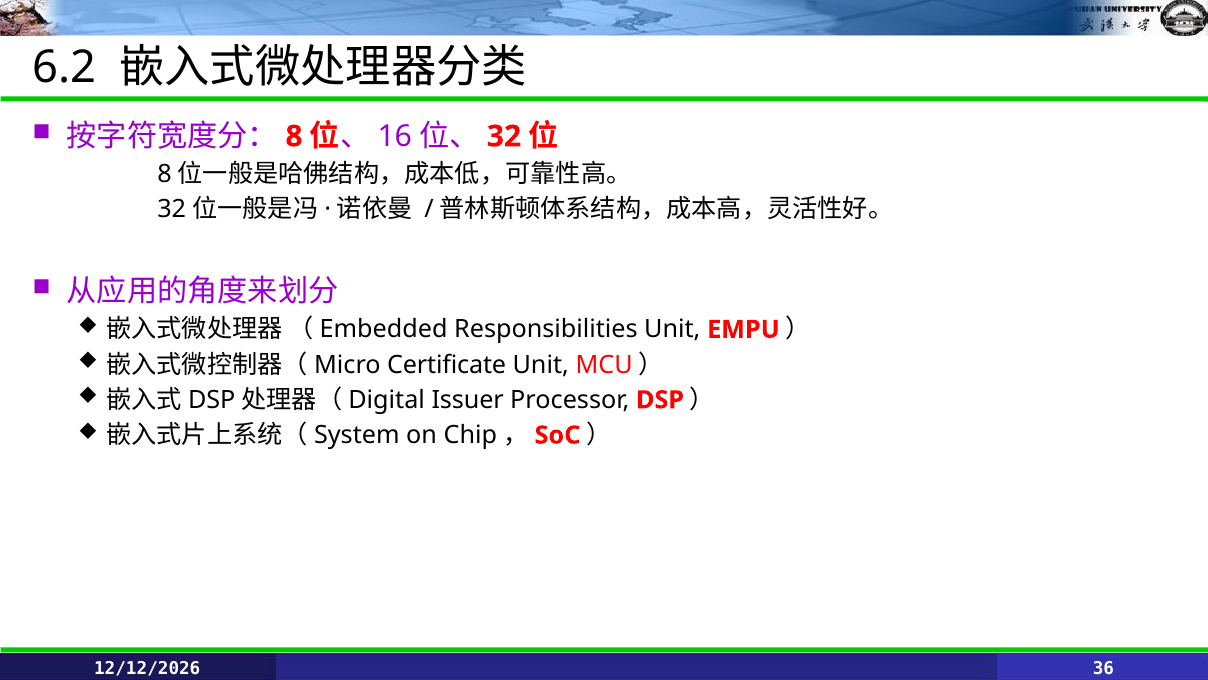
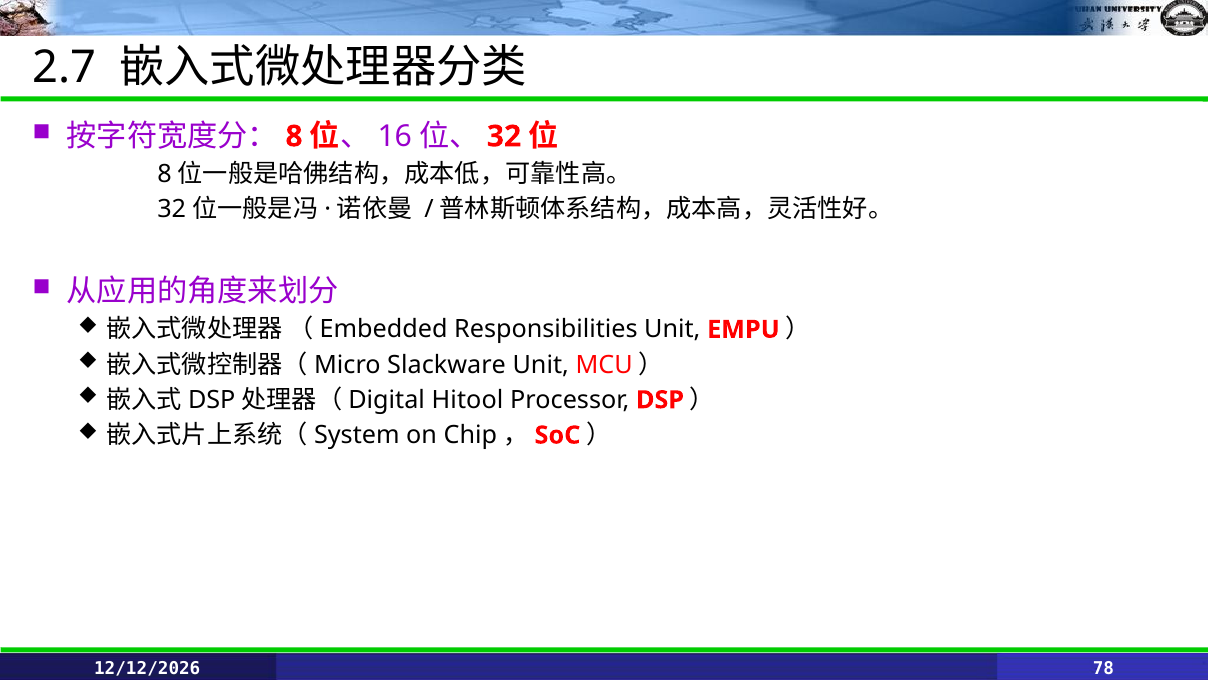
6.2: 6.2 -> 2.7 (65, 67)
Certificate: Certificate -> Slackware (447, 364)
Issuer: Issuer -> Hitool (468, 400)
36: 36 -> 78 (1103, 668)
